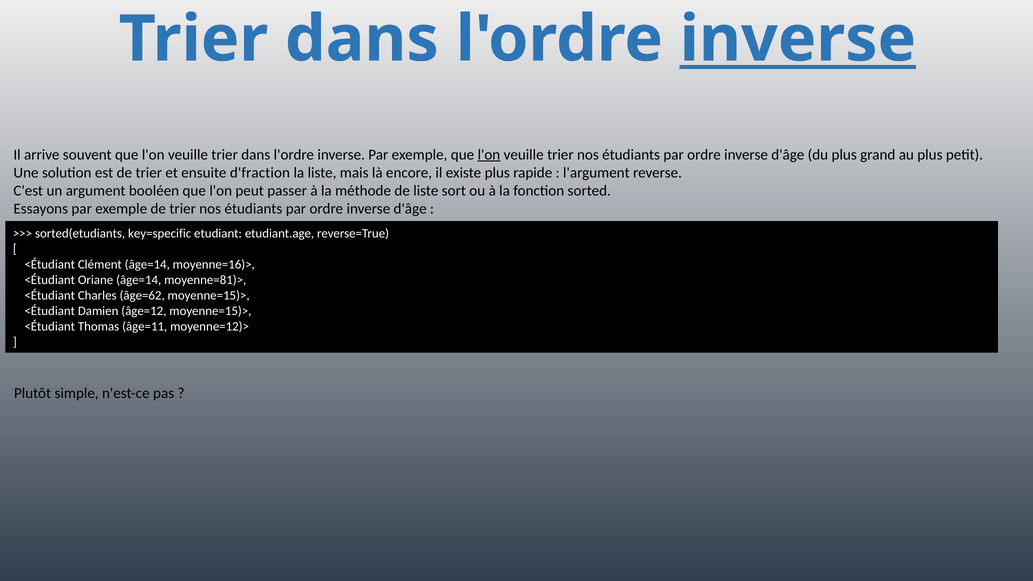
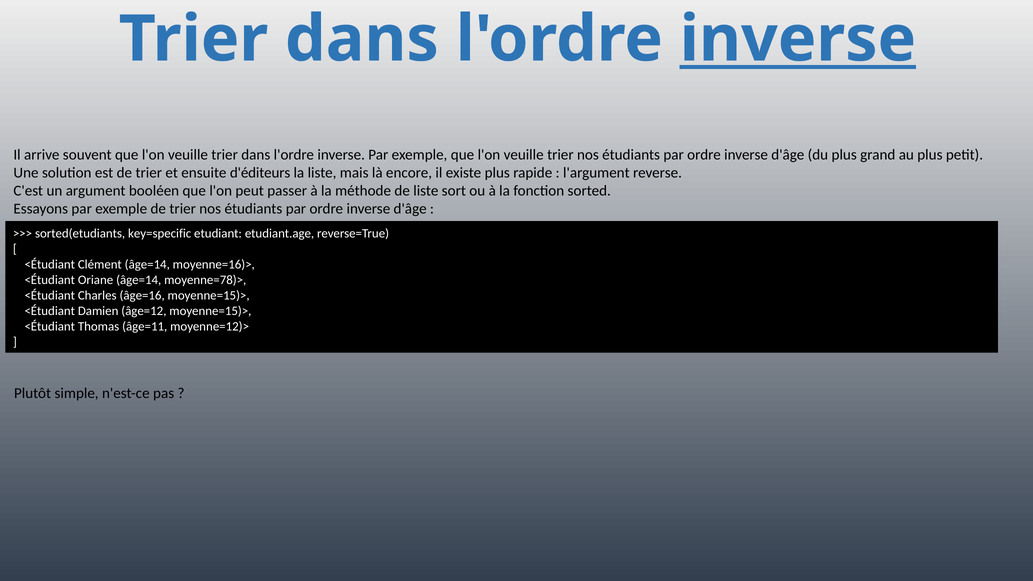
l'on underline: present -> none (489, 155)
d'fraction: d'fraction -> d'éditeurs (260, 173)
moyenne=81)>: moyenne=81)> -> moyenne=78)> (205, 280)
âge=62: âge=62 -> âge=16 (142, 296)
